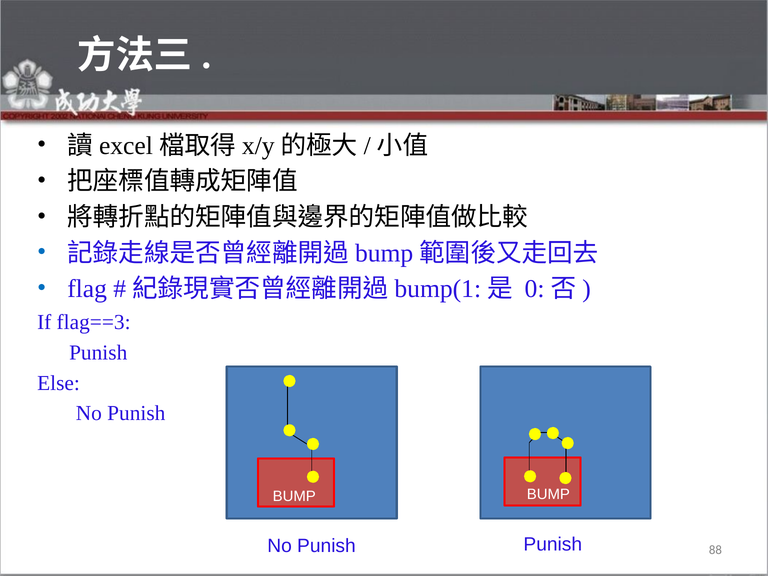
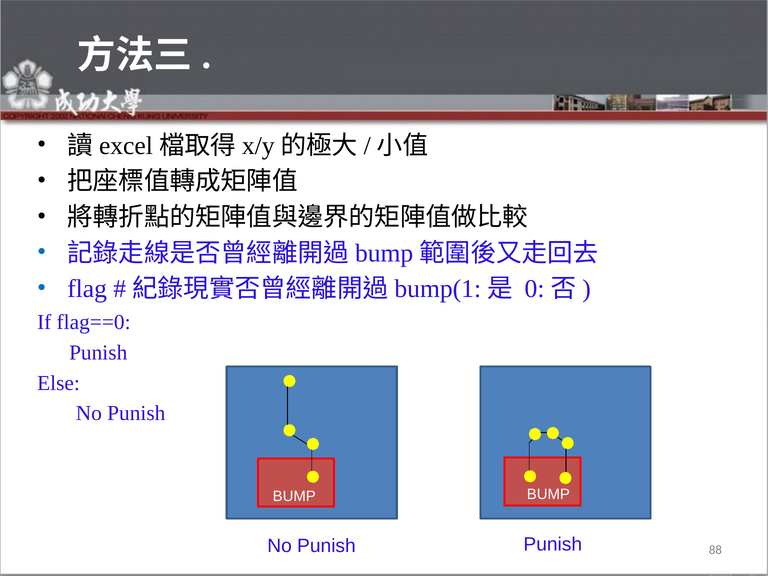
flag==3: flag==3 -> flag==0 (94, 322)
